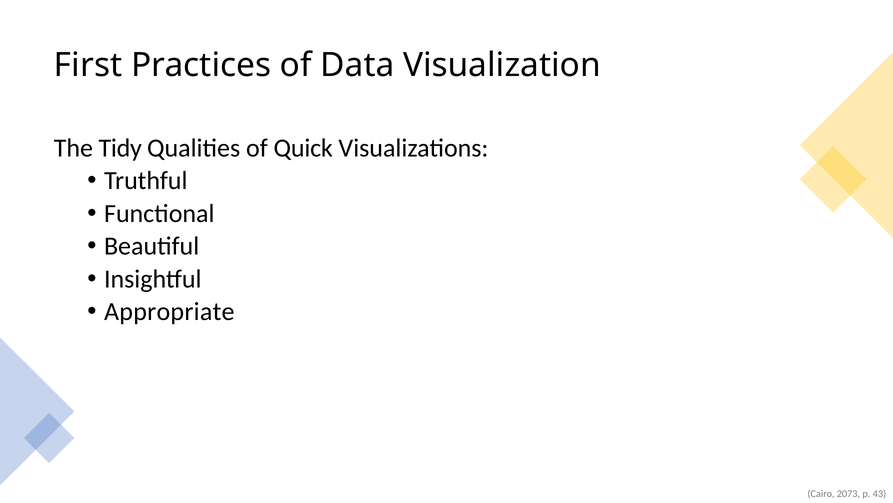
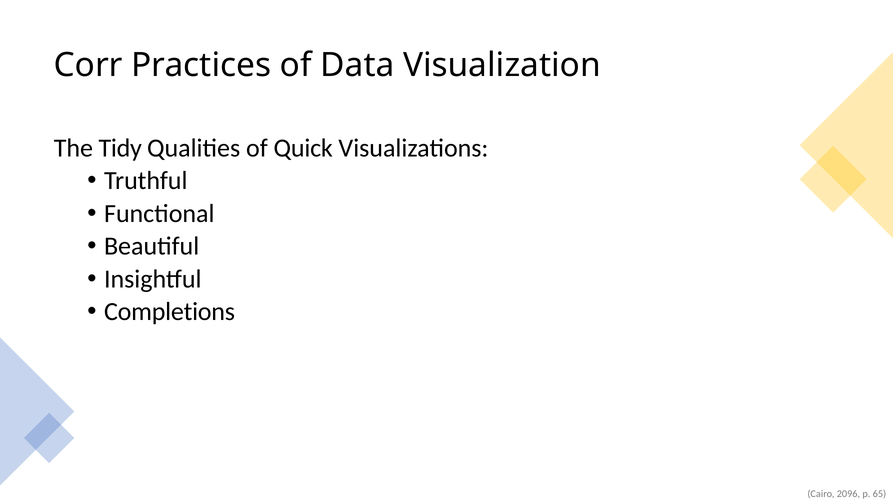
First: First -> Corr (88, 65)
Appropriate: Appropriate -> Completions (170, 311)
2073: 2073 -> 2096 (848, 493)
43: 43 -> 65 (879, 493)
